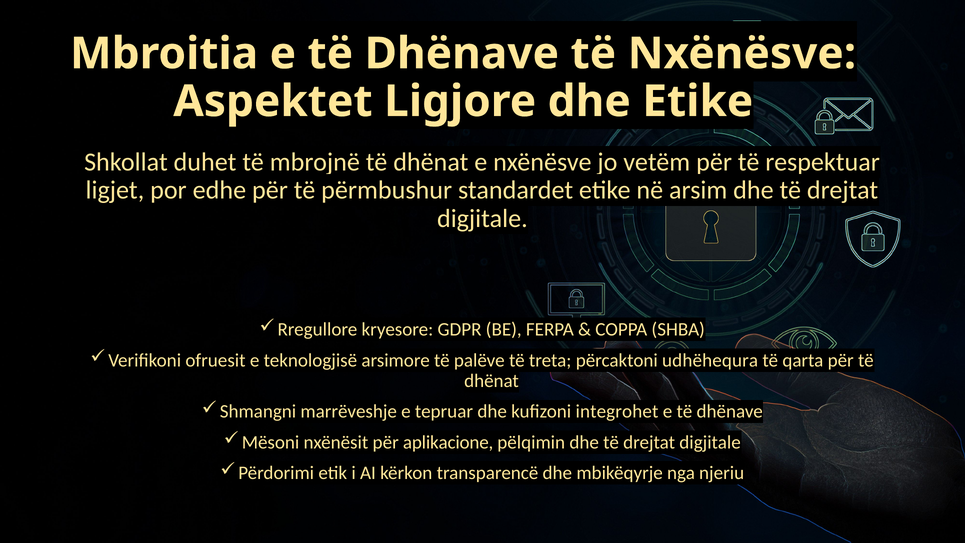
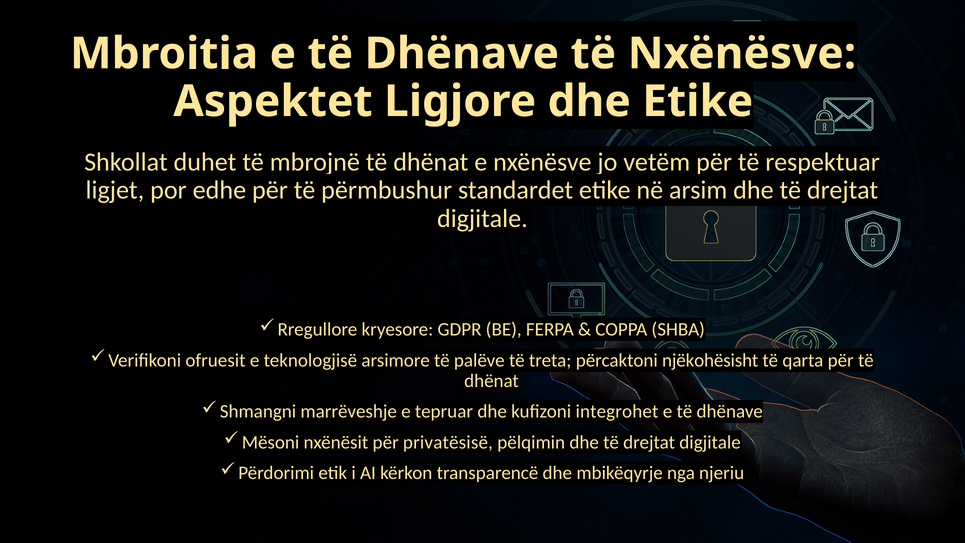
udhëhequra: udhëhequra -> njëkohësisht (710, 360)
aplikacione: aplikacione -> privatësisë (448, 442)
